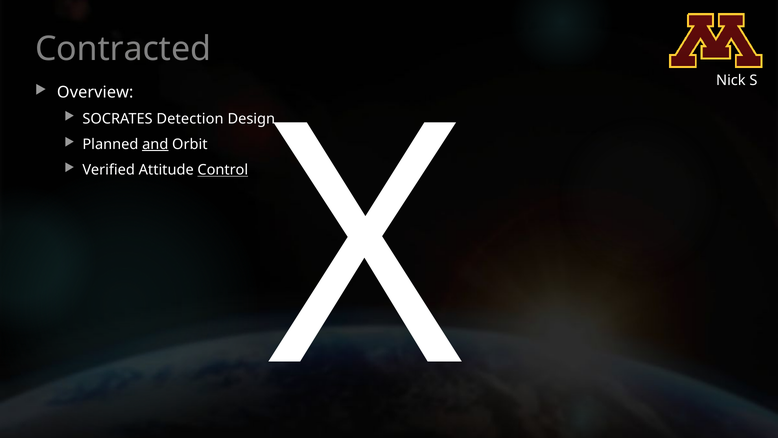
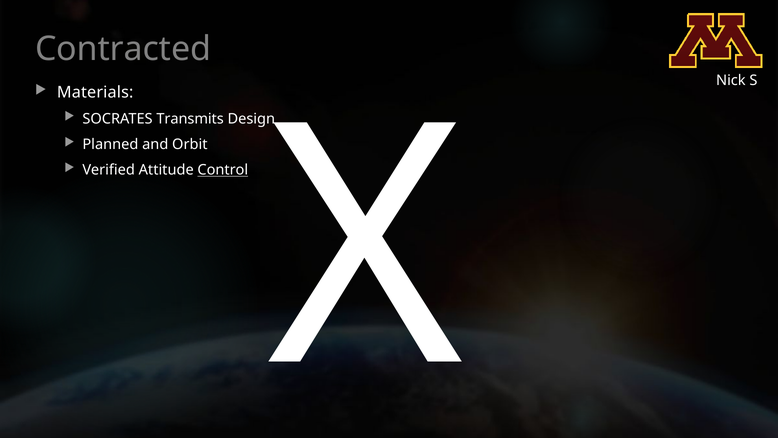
Overview: Overview -> Materials (95, 92)
Detection: Detection -> Transmits (190, 119)
and underline: present -> none (155, 144)
